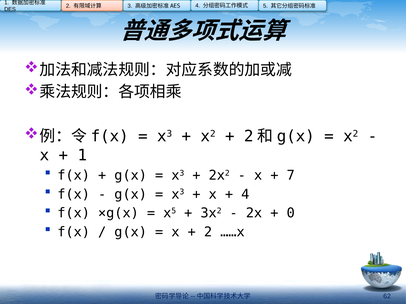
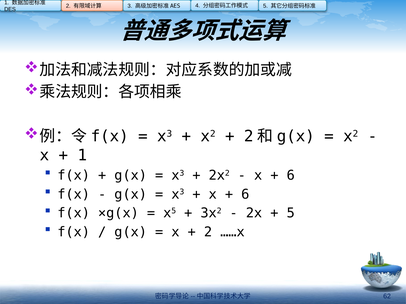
7: 7 -> 6 (291, 176)
4: 4 -> 6 (245, 195)
0: 0 -> 5 (291, 213)
